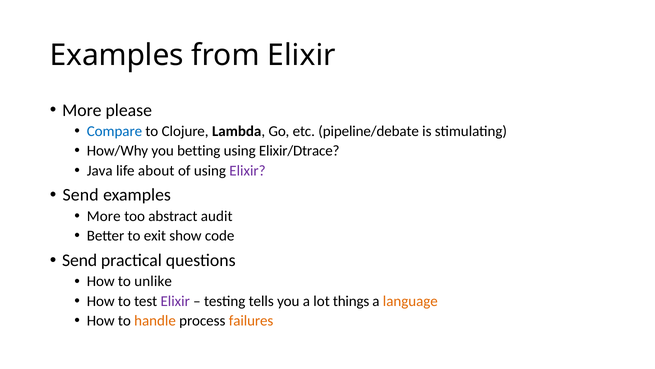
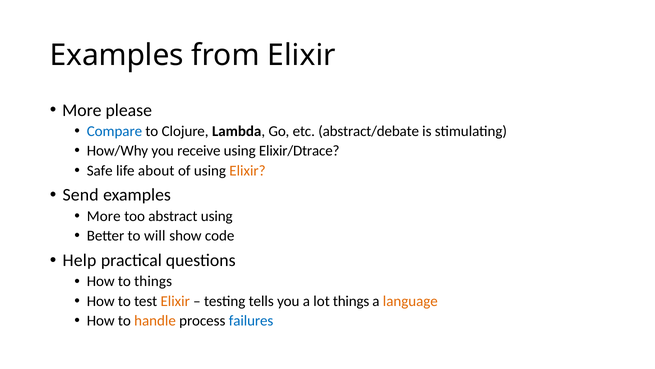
pipeline/debate: pipeline/debate -> abstract/debate (369, 131)
betting: betting -> receive (199, 151)
Java: Java -> Safe (100, 170)
Elixir colour: purple -> orange (247, 170)
abstract audit: audit -> using (217, 216)
exit: exit -> will (155, 236)
Send: Send -> Help (79, 260)
to unlike: unlike -> things (153, 281)
Elixir colour: purple -> orange (175, 301)
failures colour: orange -> blue (251, 320)
